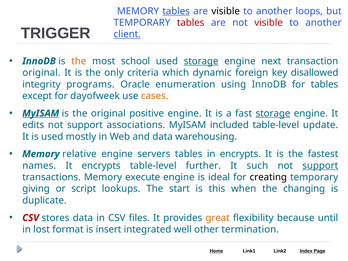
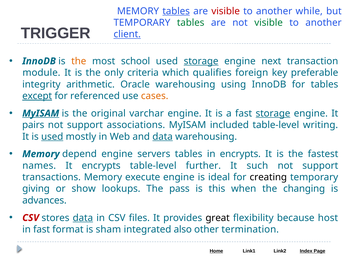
visible colour: black -> red (226, 11)
loops: loops -> while (309, 11)
tables colour: red -> green (191, 23)
visible colour: red -> green (269, 23)
original: original -> module (41, 73)
dynamic: dynamic -> qualifies (212, 73)
disallowed: disallowed -> preferable (315, 73)
programs: programs -> arithmetic (90, 84)
Oracle enumeration: enumeration -> warehousing (185, 84)
except underline: none -> present (37, 96)
dayofweek: dayofweek -> referenced (95, 96)
positive: positive -> varchar (147, 113)
edits: edits -> pairs (33, 125)
update: update -> writing (321, 125)
used underline: none -> present (52, 137)
data underline: none -> present (163, 137)
relative: relative -> depend (79, 154)
support underline: present -> none (320, 166)
script: script -> show (84, 189)
start: start -> pass (179, 189)
duplicate: duplicate -> advances (44, 200)
data underline: none -> present (83, 218)
great colour: orange -> black (218, 218)
until: until -> host (328, 218)
in lost: lost -> fast (42, 229)
insert: insert -> sham (108, 229)
well: well -> also (183, 229)
